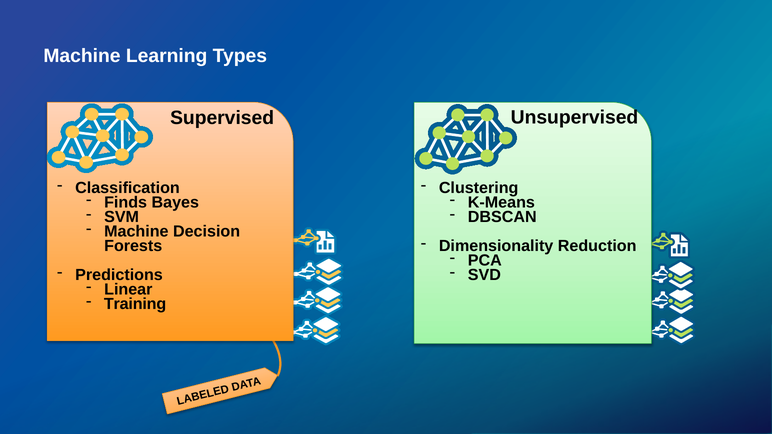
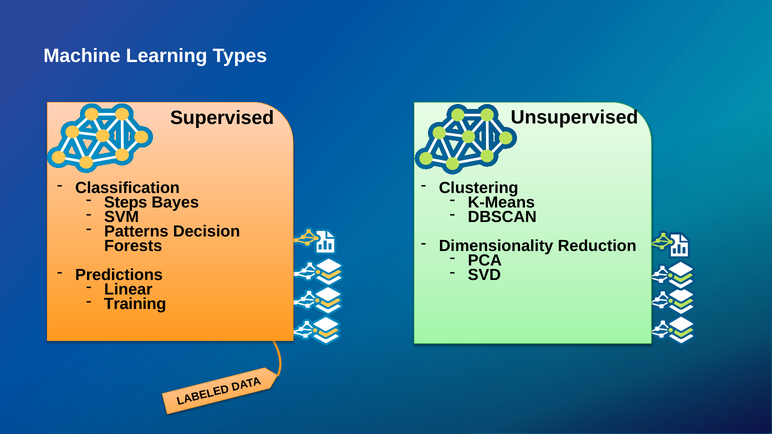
Finds: Finds -> Steps (126, 203)
Machine: Machine -> Patterns (136, 232)
